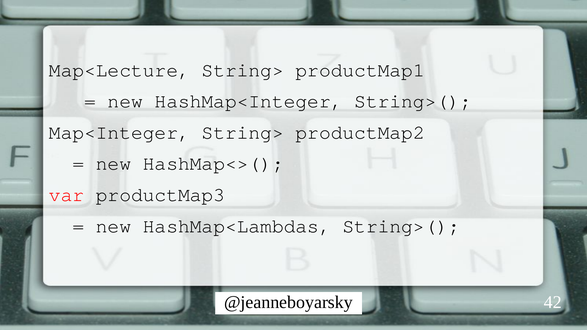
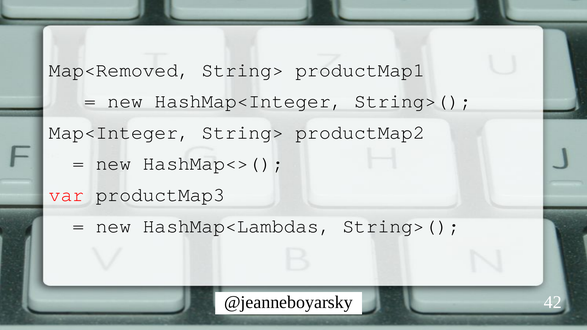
Map<Lecture: Map<Lecture -> Map<Removed (119, 70)
